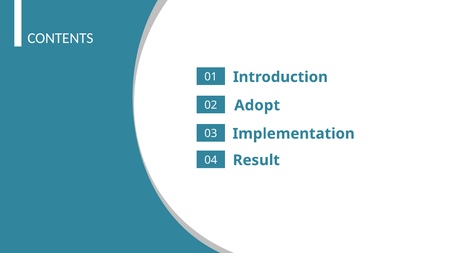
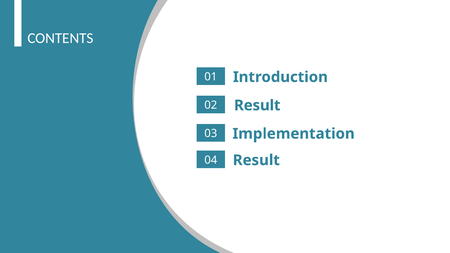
Adopt: Adopt -> Result (257, 105)
